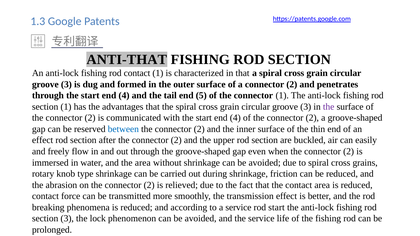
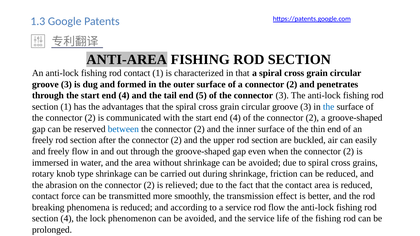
ANTI-THAT: ANTI-THAT -> ANTI-AREA (127, 60)
connector 1: 1 -> 3 (282, 96)
the colour: purple -> blue (329, 107)
effect: effect -> freely (43, 140)
rod start: start -> flow (277, 208)
section 3: 3 -> 4 (67, 219)
